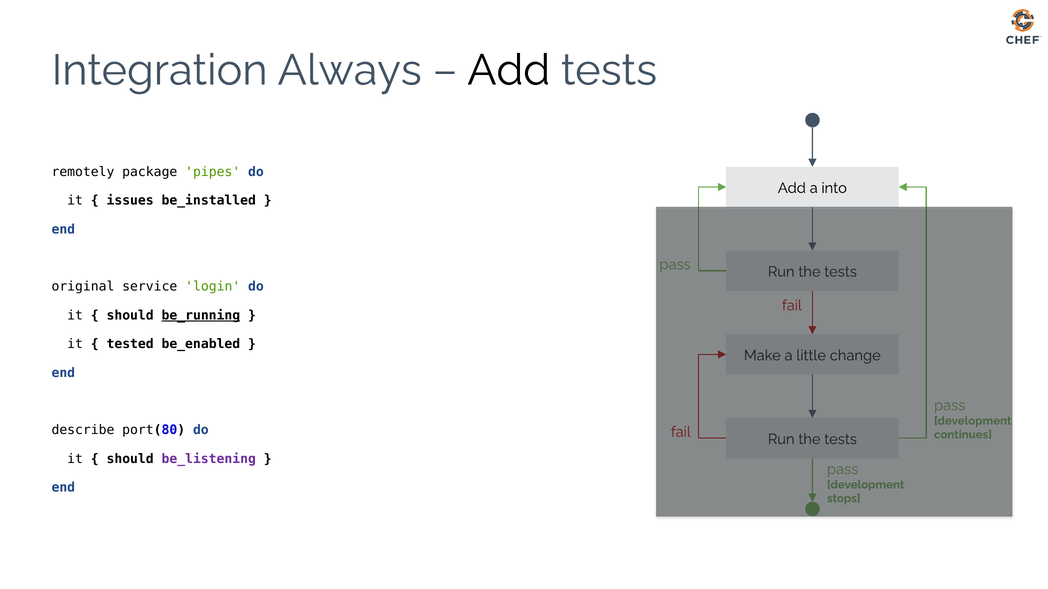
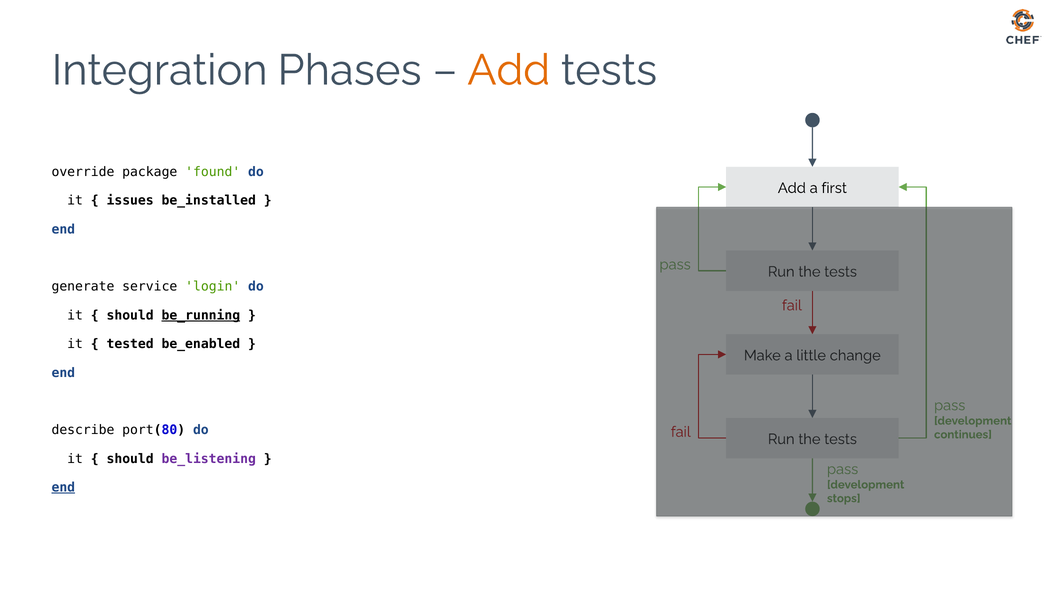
Always: Always -> Phases (350, 70)
Add colour: black -> orange (509, 70)
remotely: remotely -> override (83, 172)
pipes: pipes -> found (213, 172)
into: into -> first (834, 188)
original: original -> generate (83, 287)
end underline: none -> present (63, 488)
